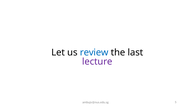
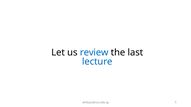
lecture colour: purple -> blue (97, 62)
